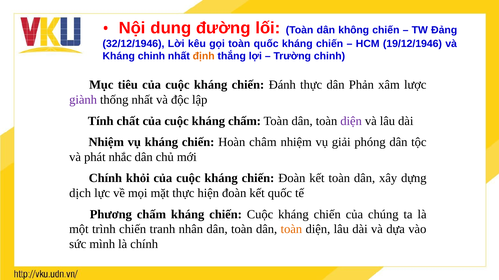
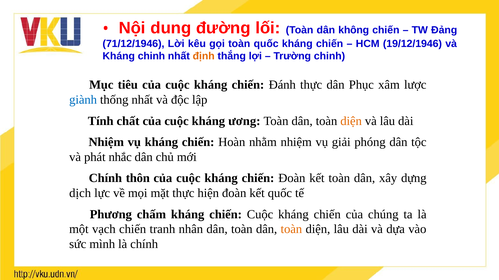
32/12/1946: 32/12/1946 -> 71/12/1946 (134, 44)
Phản: Phản -> Phục (361, 85)
giành colour: purple -> blue (83, 100)
kháng chấm: chấm -> ương (244, 121)
diện colour: purple -> orange (351, 121)
châm: châm -> nhằm (263, 142)
khỏi: khỏi -> thôn (138, 179)
trình: trình -> vạch (104, 230)
